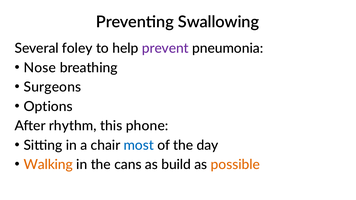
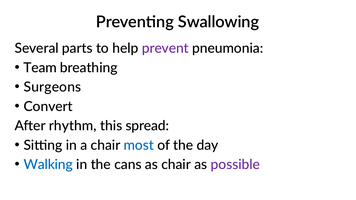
foley: foley -> parts (77, 48)
Nose: Nose -> Team (40, 68)
Options: Options -> Convert (48, 107)
phone: phone -> spread (147, 126)
Walking colour: orange -> blue (48, 165)
as build: build -> chair (176, 165)
possible colour: orange -> purple (235, 165)
